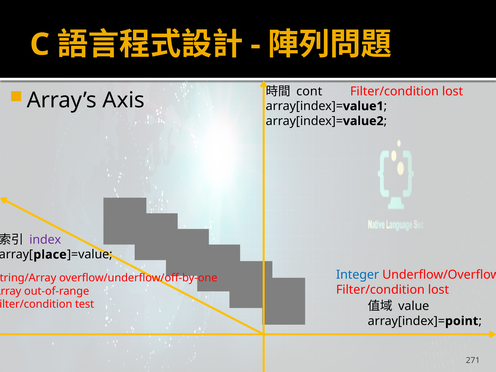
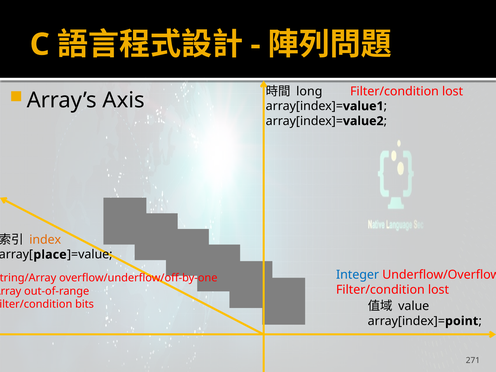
cont: cont -> long (309, 91)
index colour: purple -> orange (45, 240)
test: test -> bits (85, 304)
